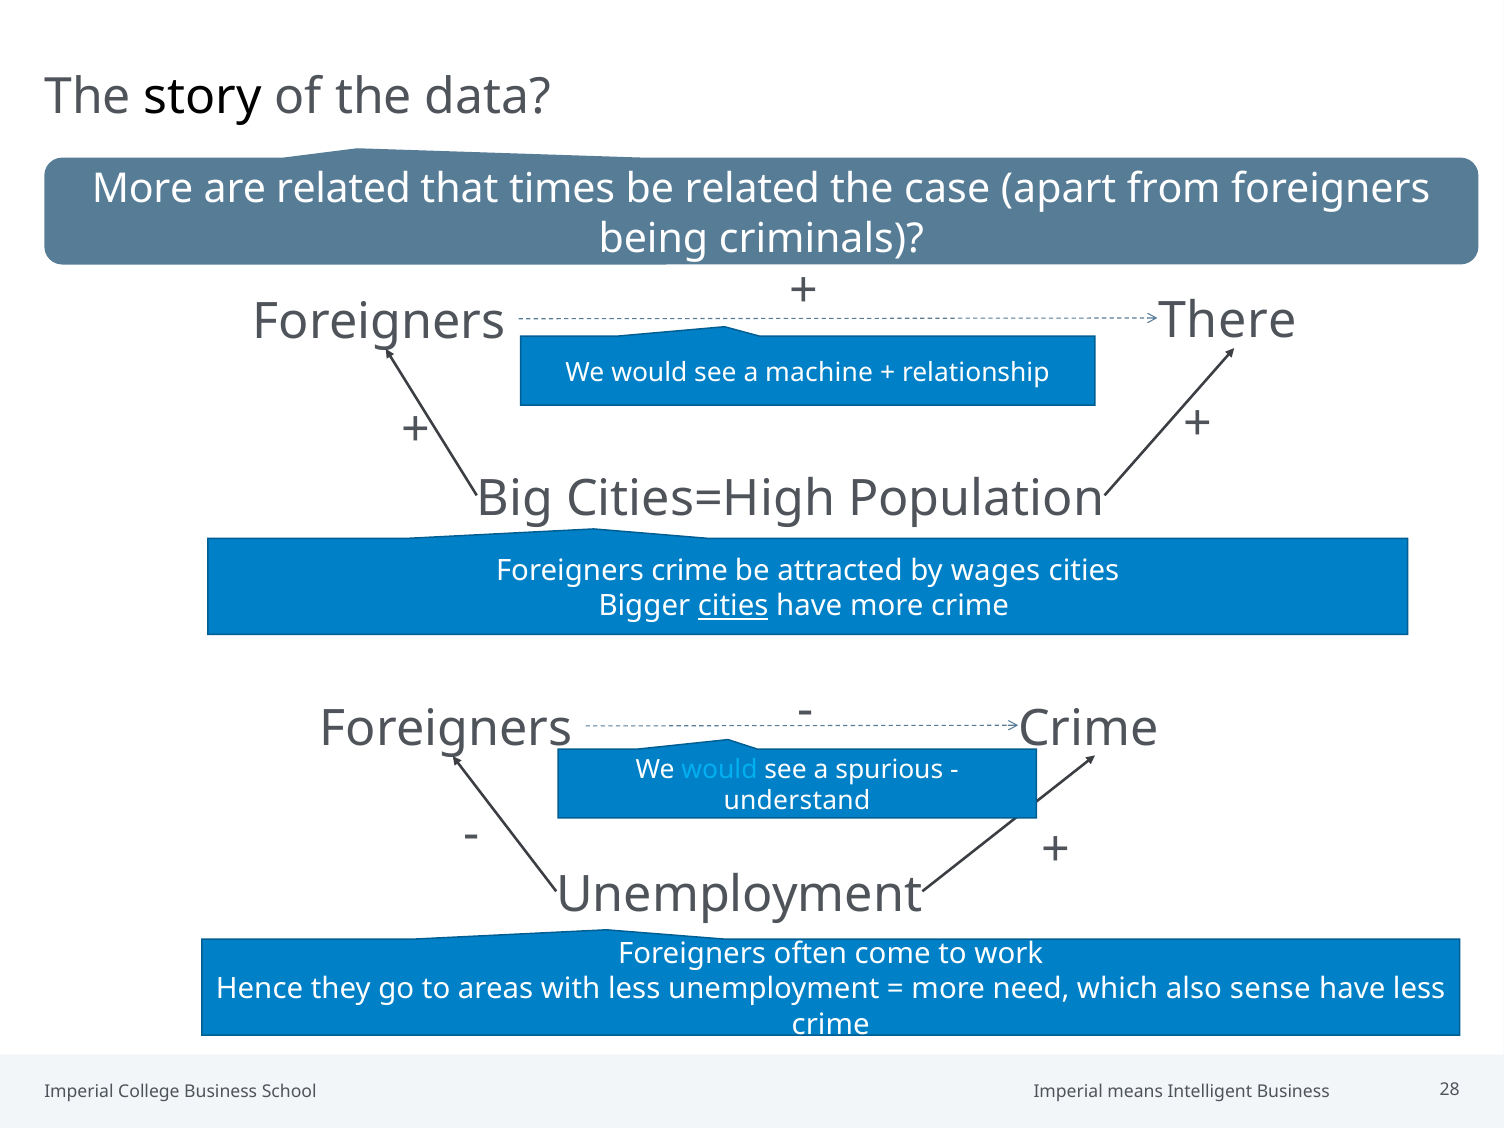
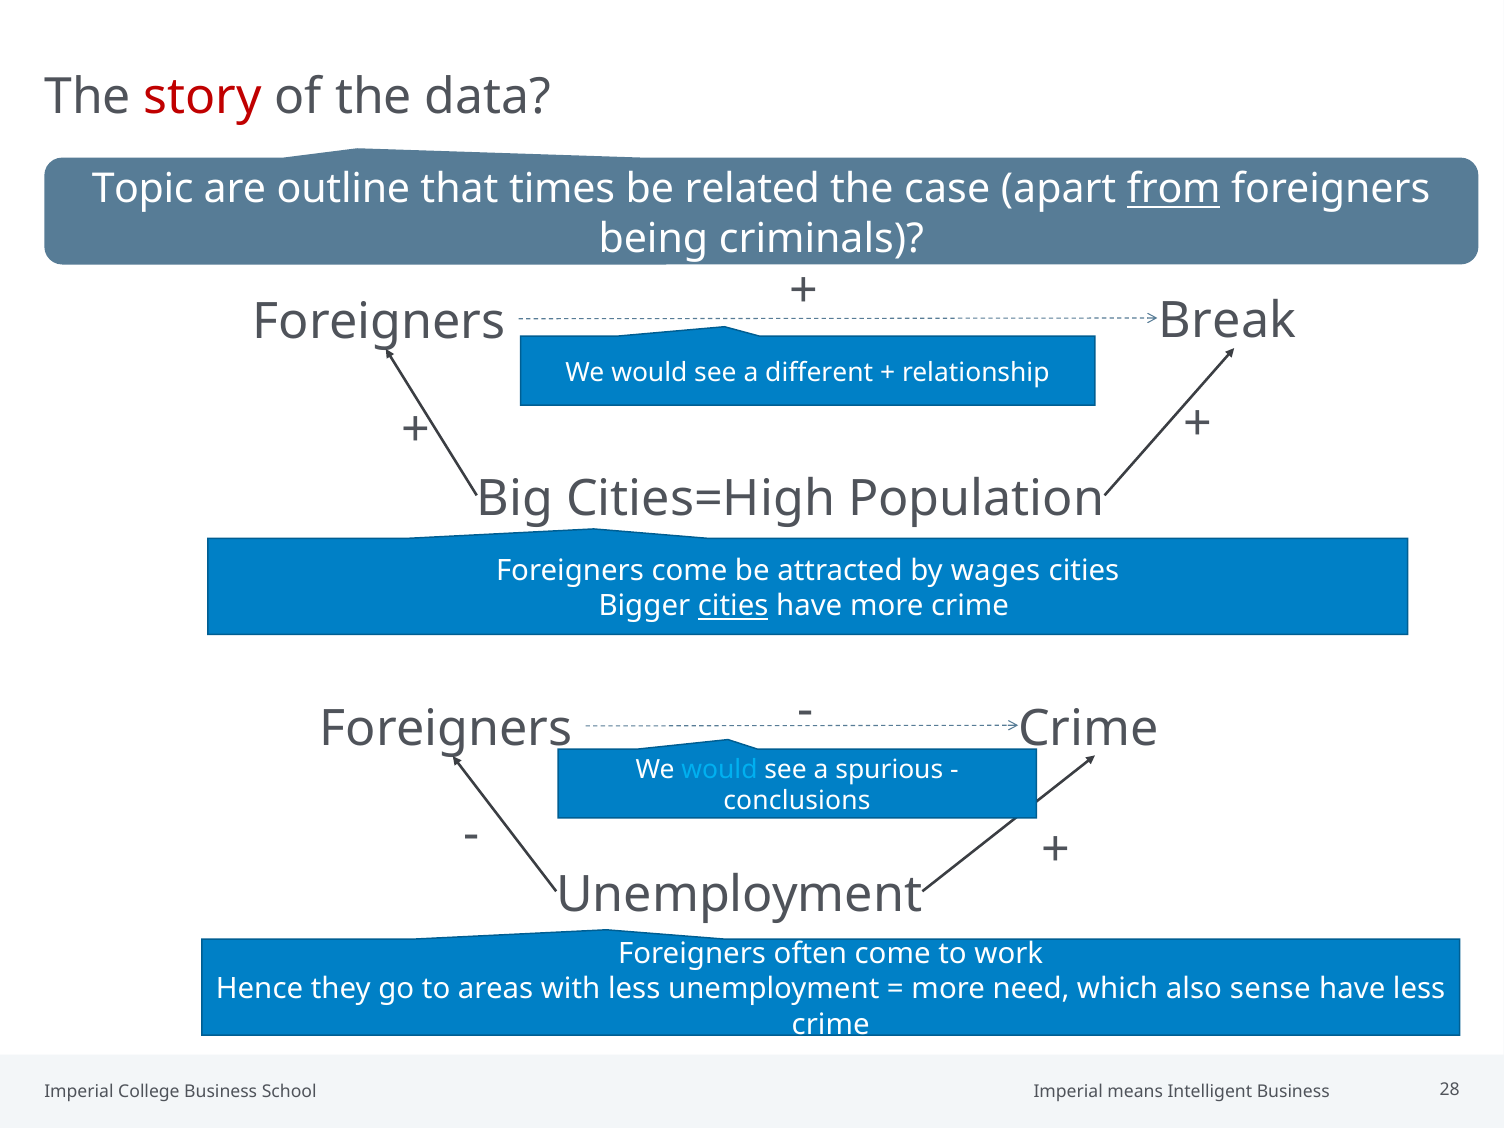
story colour: black -> red (203, 97)
More: More -> Topic (143, 189)
are related: related -> outline (343, 189)
from underline: none -> present (1174, 189)
There: There -> Break (1227, 321)
machine: machine -> different (819, 372)
crime: crime -> come (689, 571)
understand: understand -> conclusions (797, 801)
